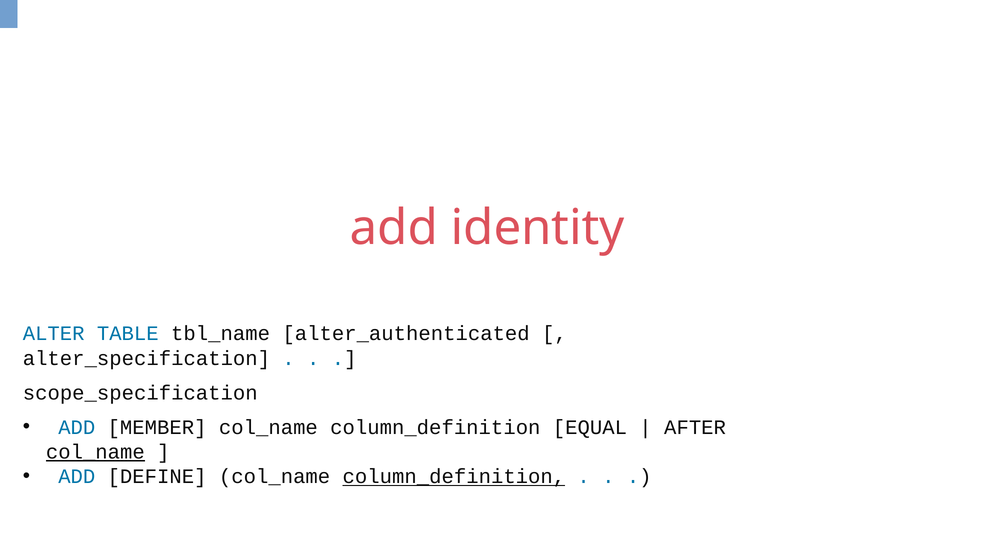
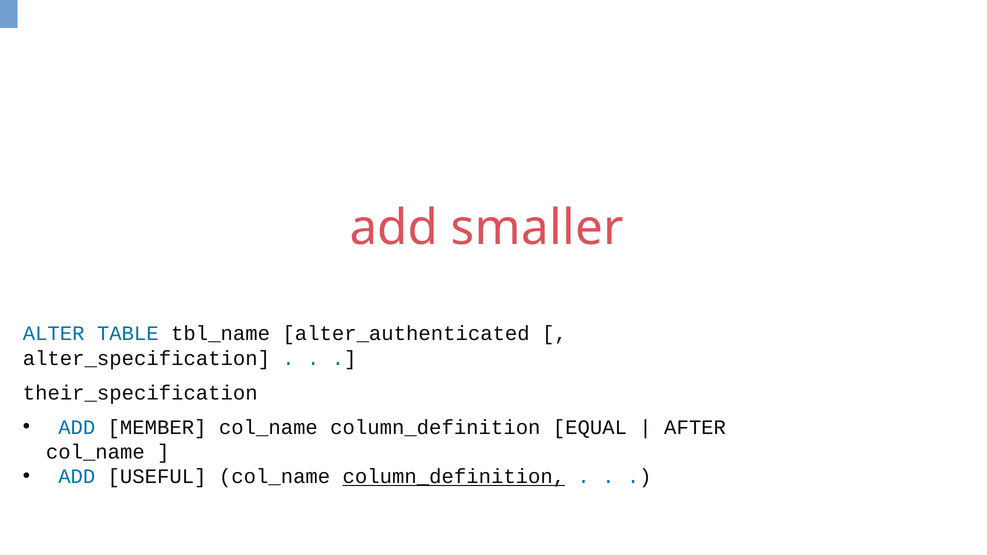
identity: identity -> smaller (537, 228)
scope_specification: scope_specification -> their_specification (140, 393)
col_name underline: present -> none (95, 452)
DEFINE: DEFINE -> USEFUL (157, 477)
